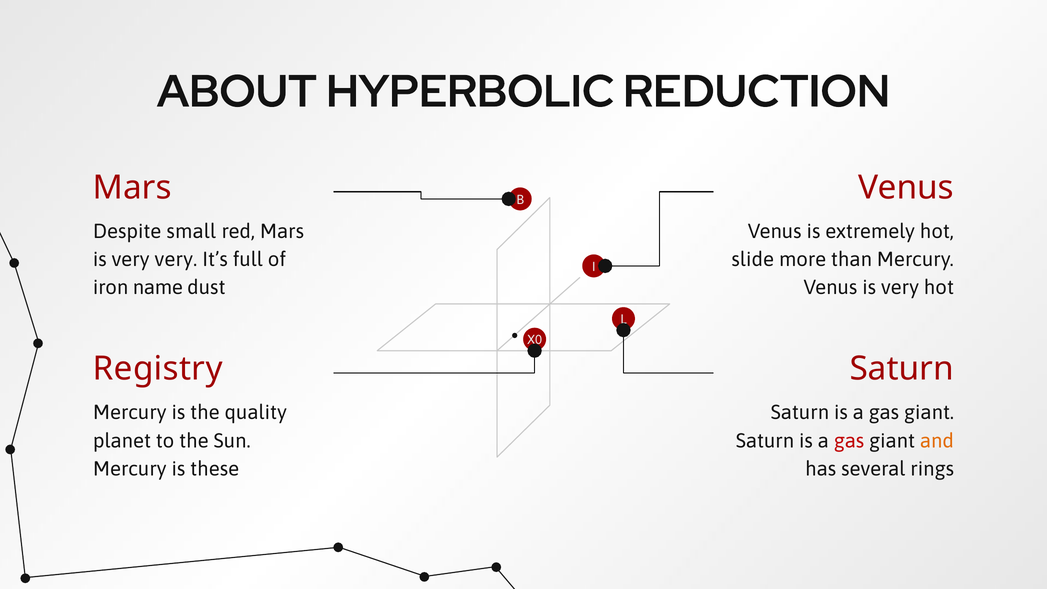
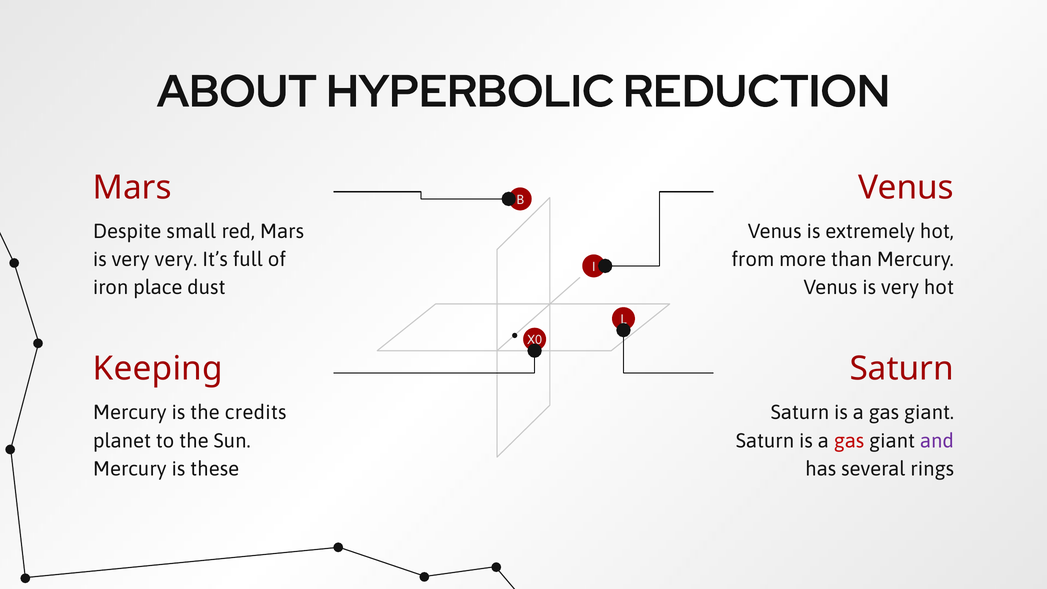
slide: slide -> from (753, 260)
name: name -> place (158, 288)
Registry: Registry -> Keeping (158, 369)
quality: quality -> credits (256, 413)
and colour: orange -> purple (937, 441)
